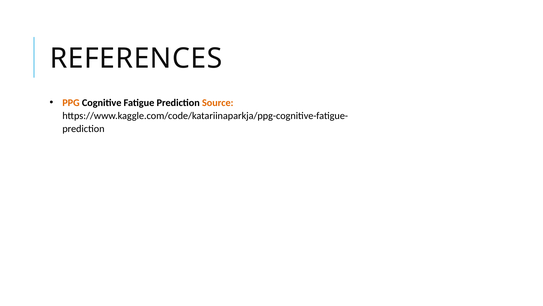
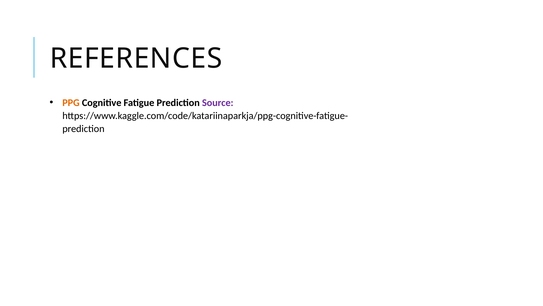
Source colour: orange -> purple (218, 103)
